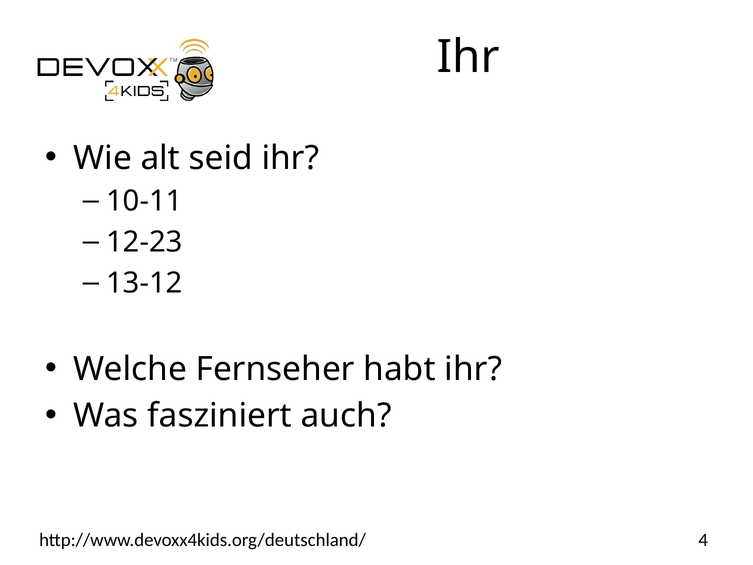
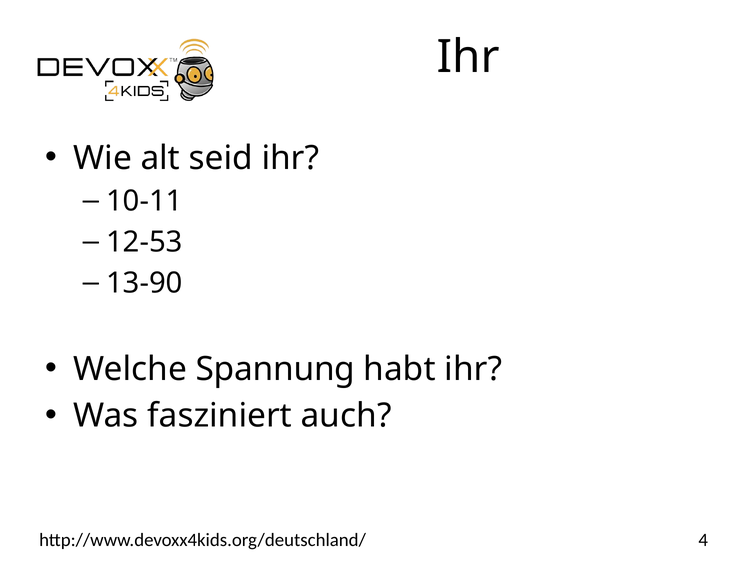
12-23: 12-23 -> 12-53 (144, 242)
13-12: 13-12 -> 13-90 (144, 283)
Fernseher: Fernseher -> Spannung (275, 369)
